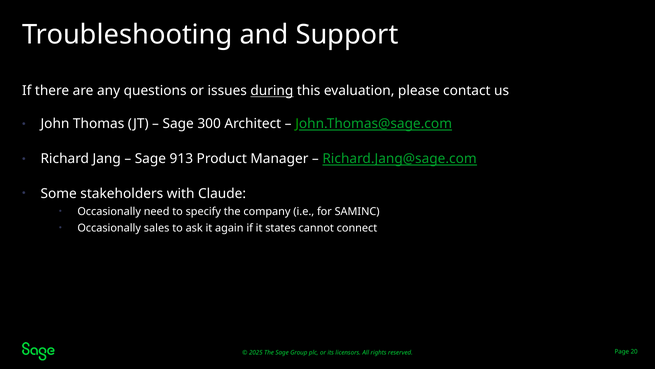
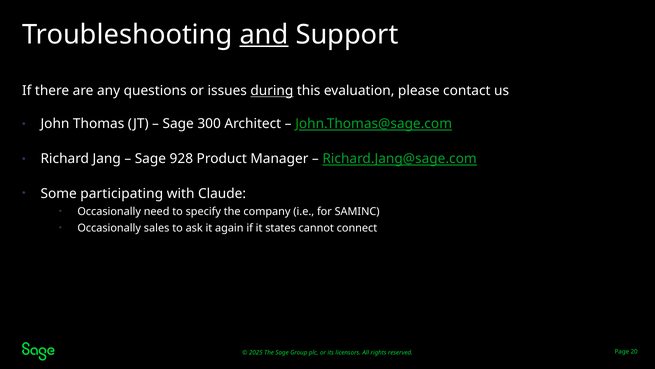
and underline: none -> present (264, 34)
913: 913 -> 928 (181, 159)
stakeholders: stakeholders -> participating (122, 194)
